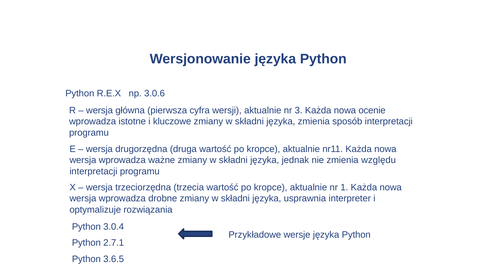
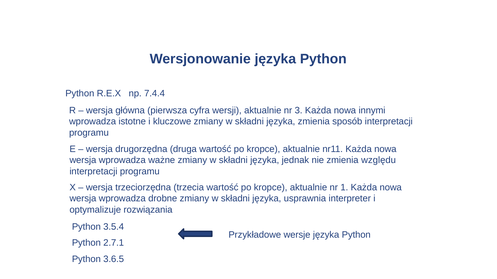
3.0.6: 3.0.6 -> 7.4.4 (155, 93)
ocenie: ocenie -> innymi (372, 111)
3.0.4: 3.0.4 -> 3.5.4 (114, 227)
